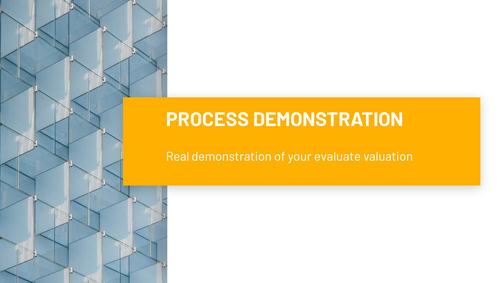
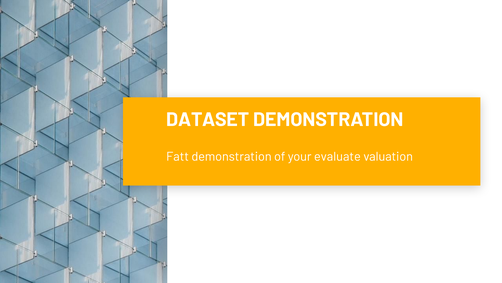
PROCESS: PROCESS -> DATASET (208, 119)
Real: Real -> Fatt (178, 156)
